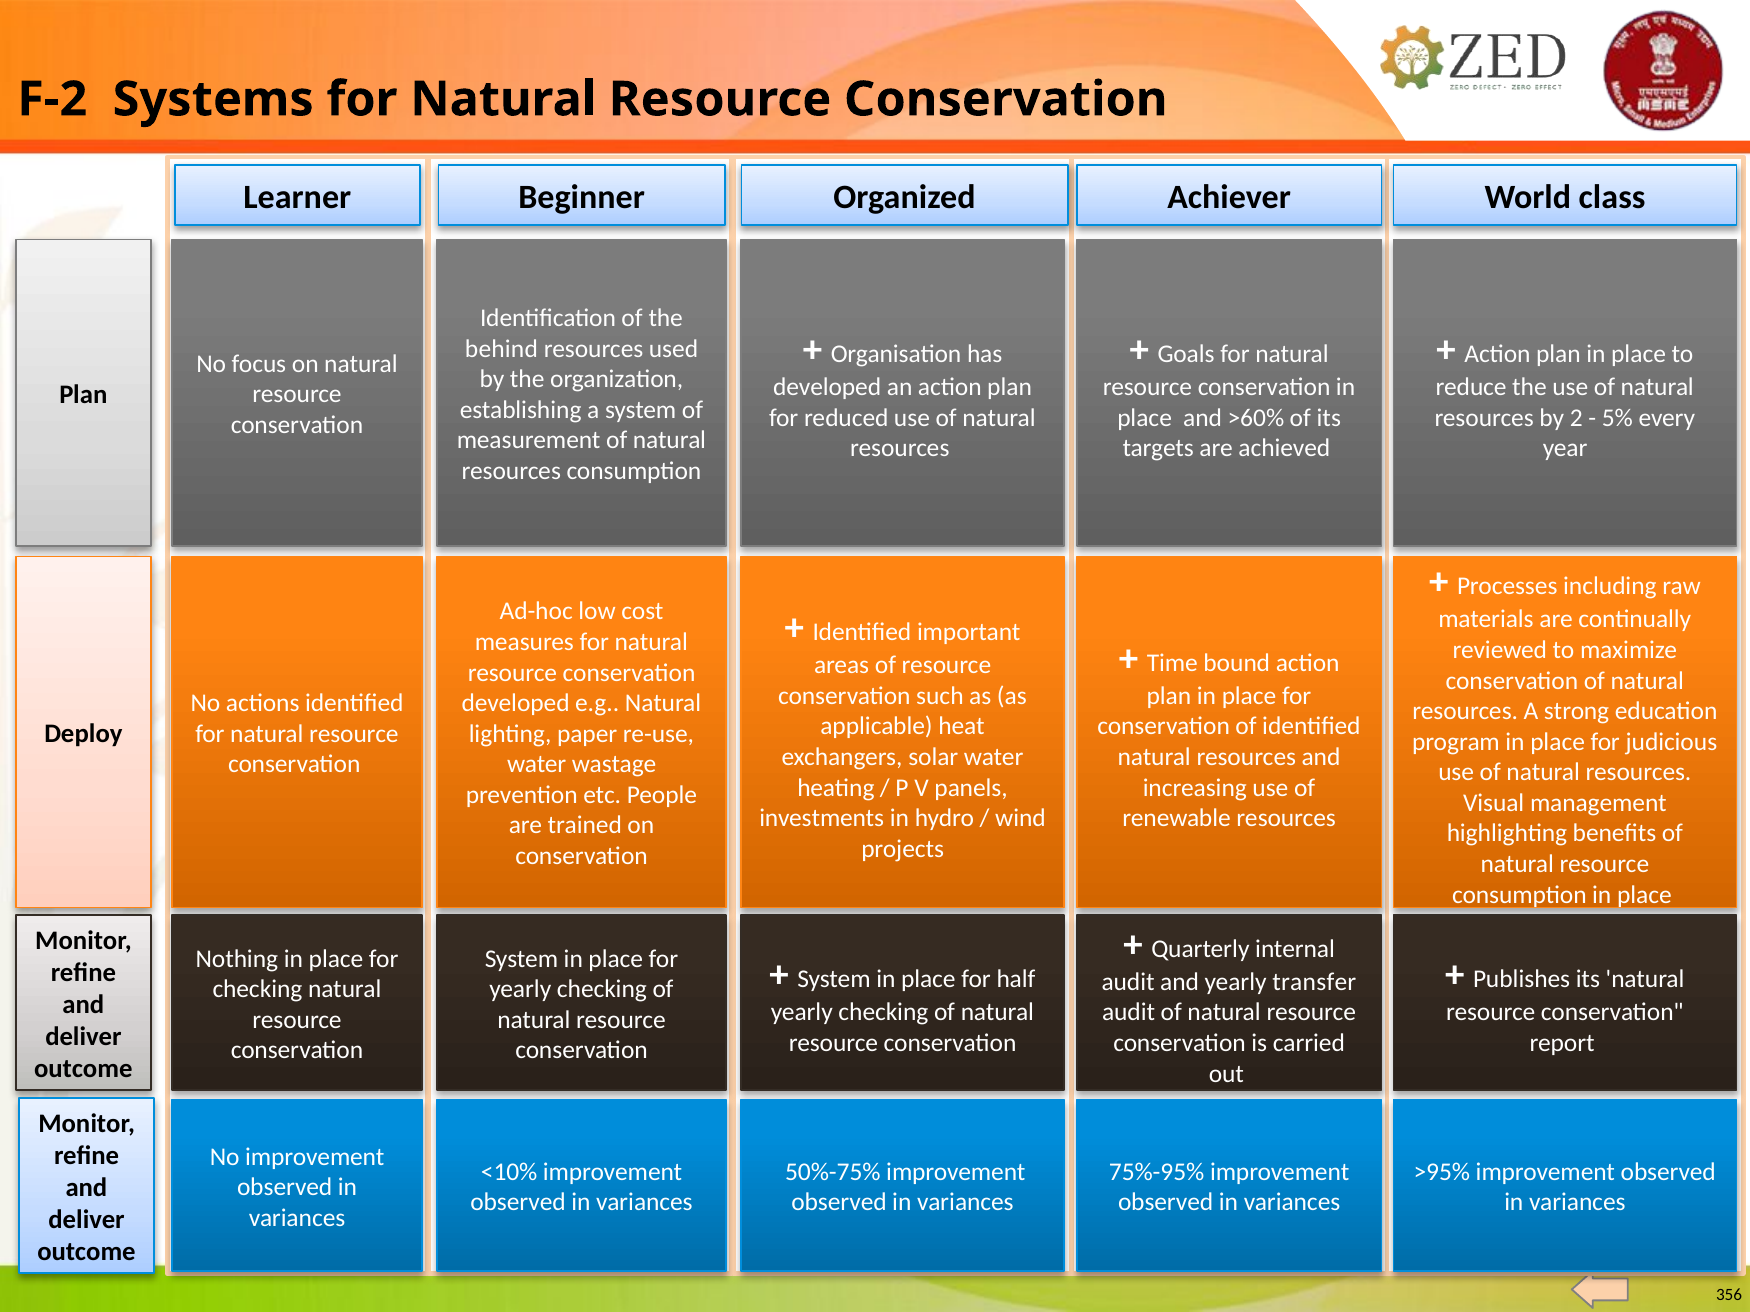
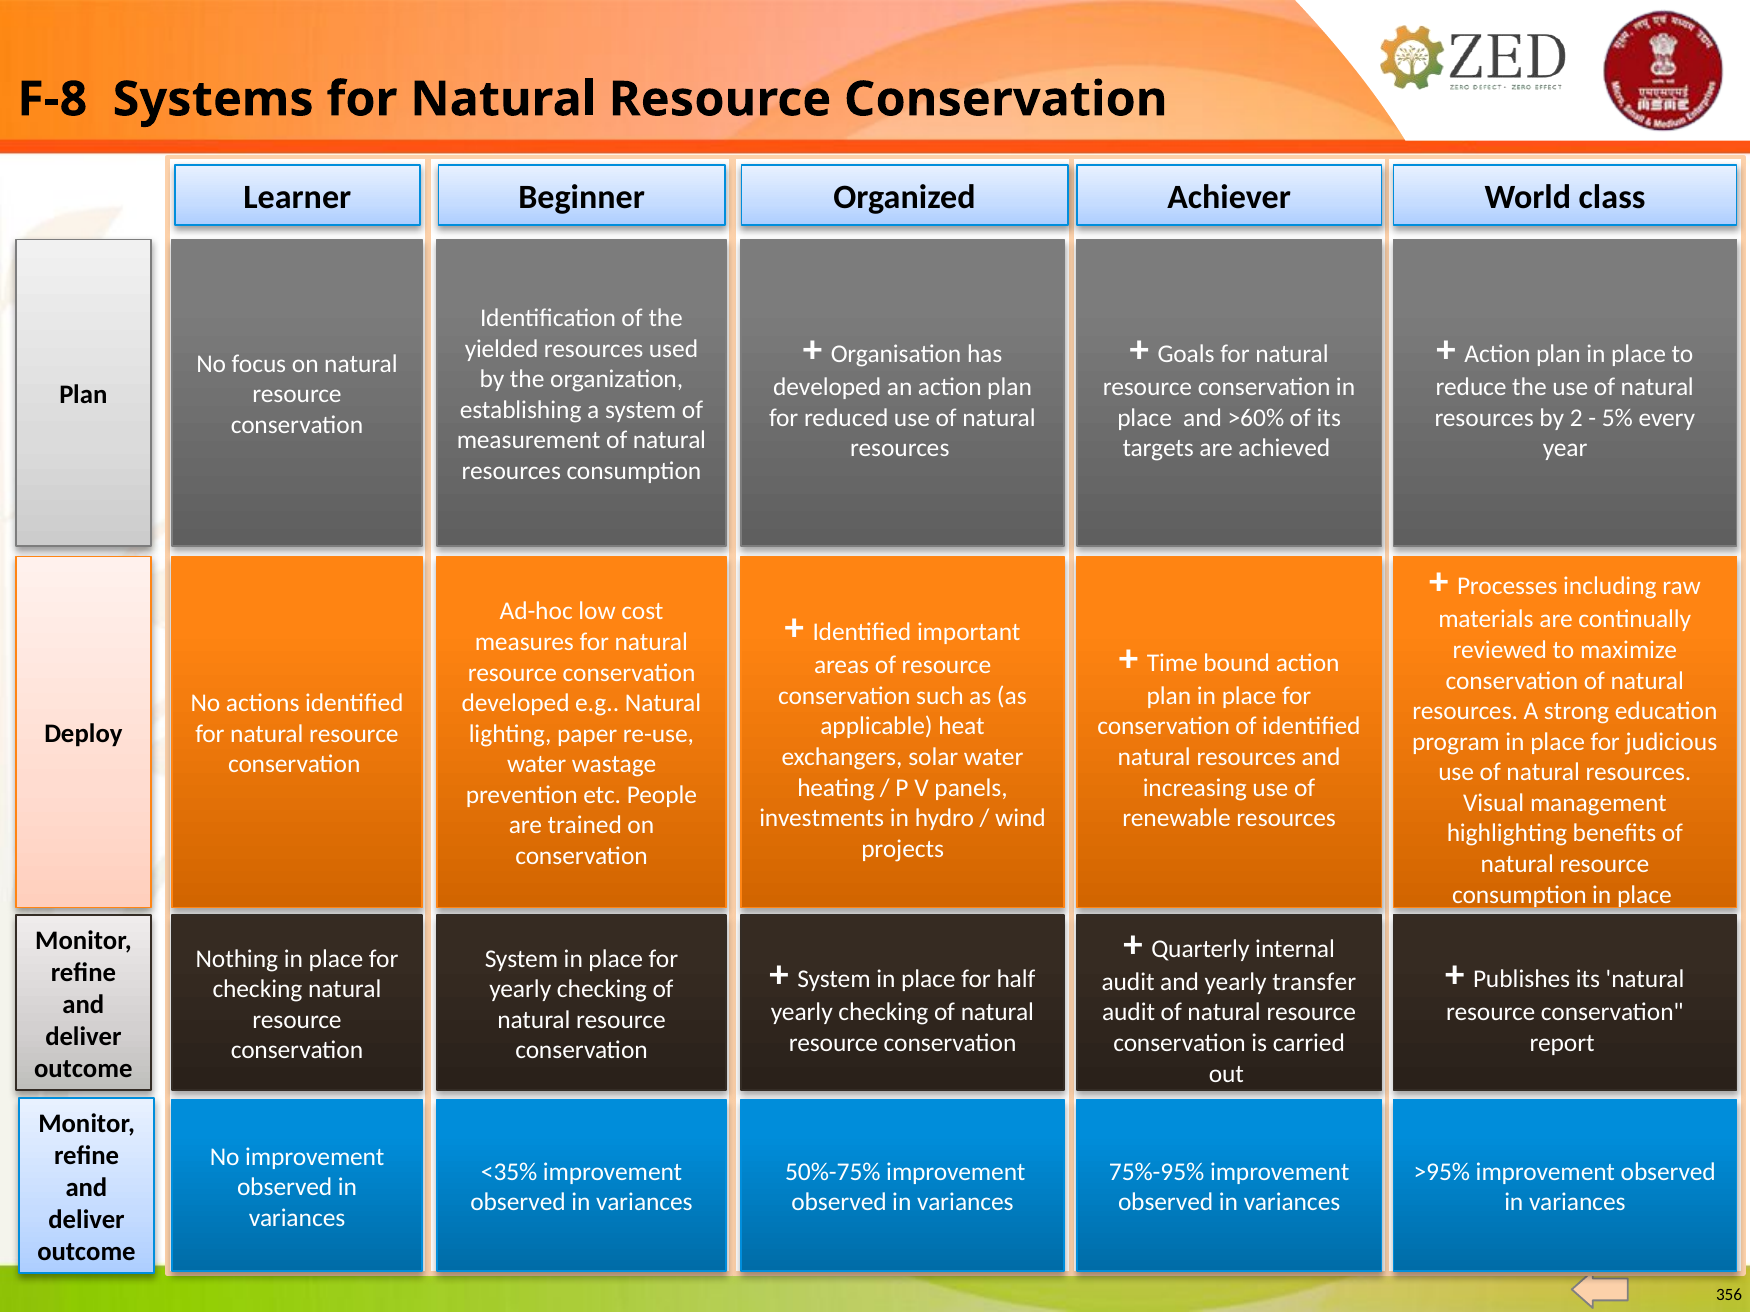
F-2: F-2 -> F-8 (52, 99)
behind: behind -> yielded (502, 349)
<10%: <10% -> <35% (509, 1172)
